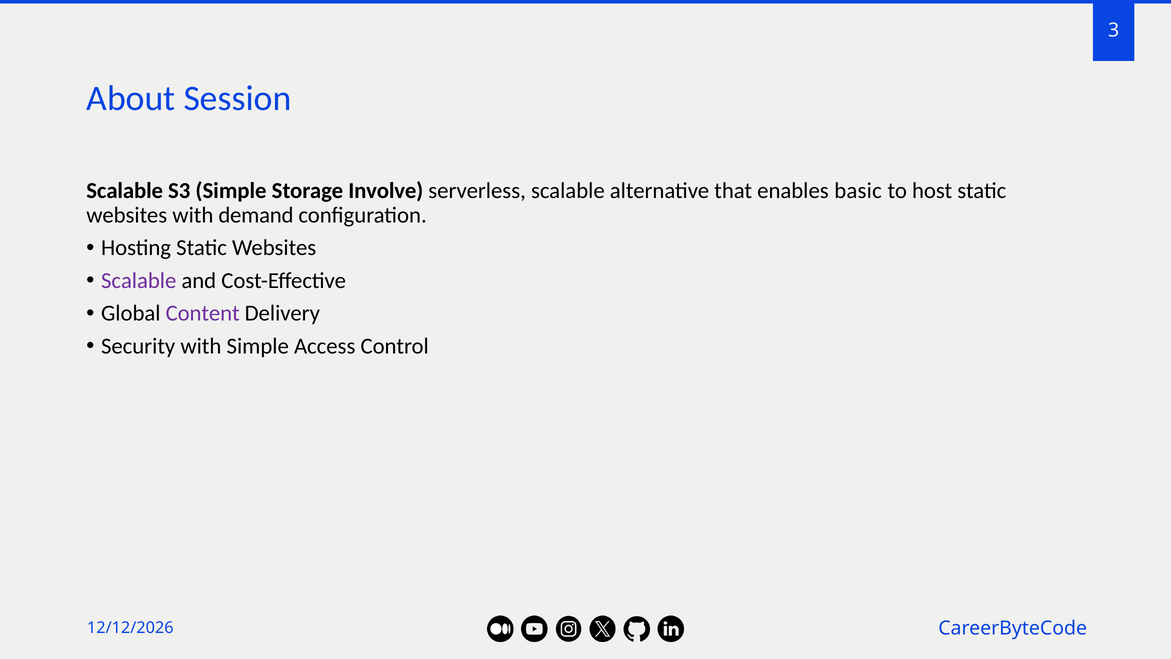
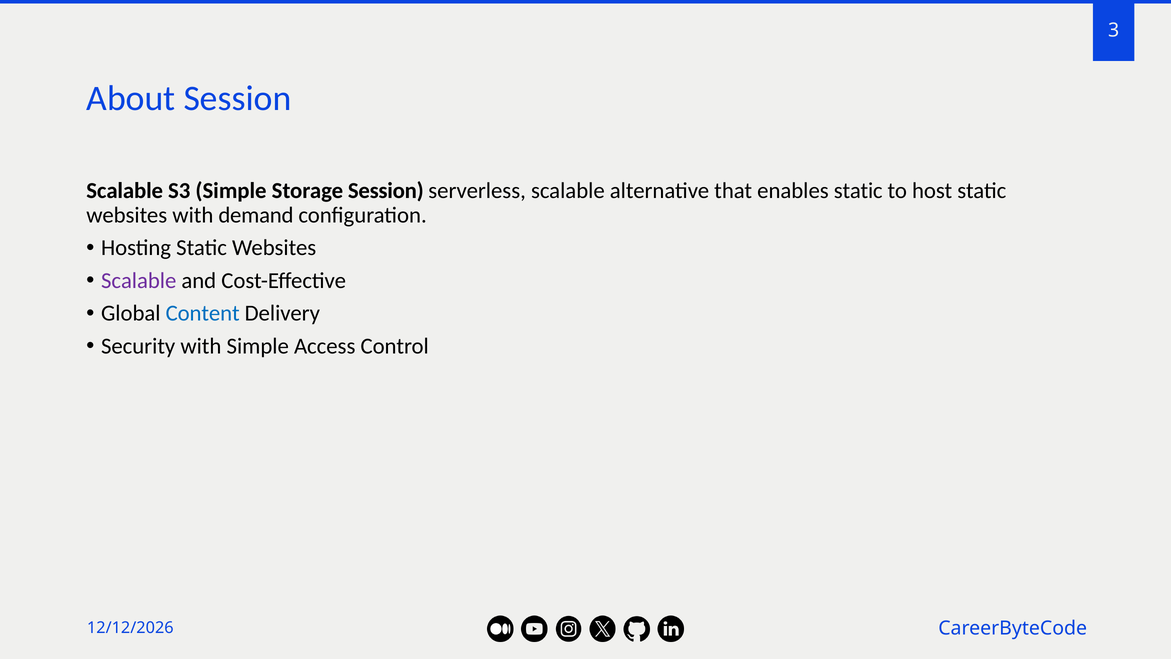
Storage Involve: Involve -> Session (386, 190)
enables basic: basic -> static (858, 190)
Content colour: purple -> blue (203, 313)
